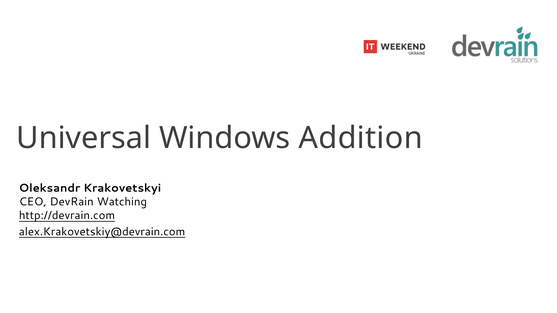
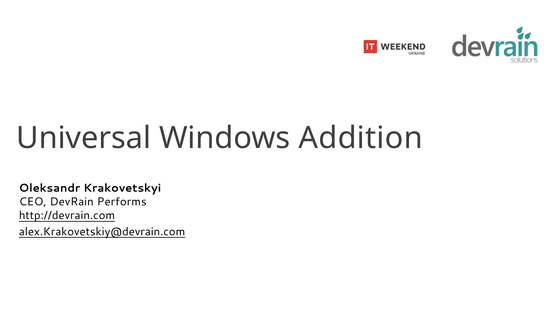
Watching: Watching -> Performs (122, 202)
